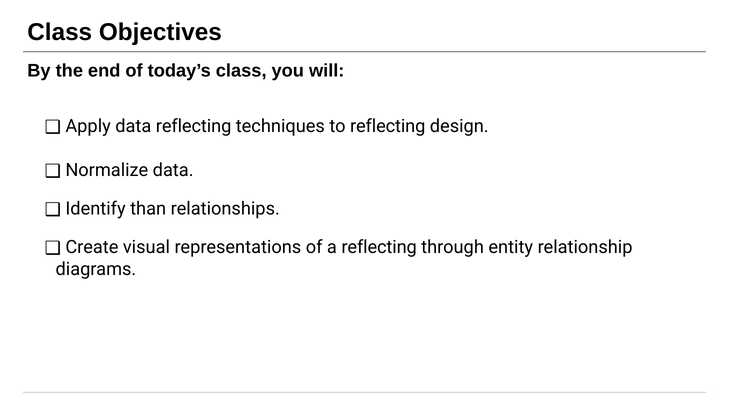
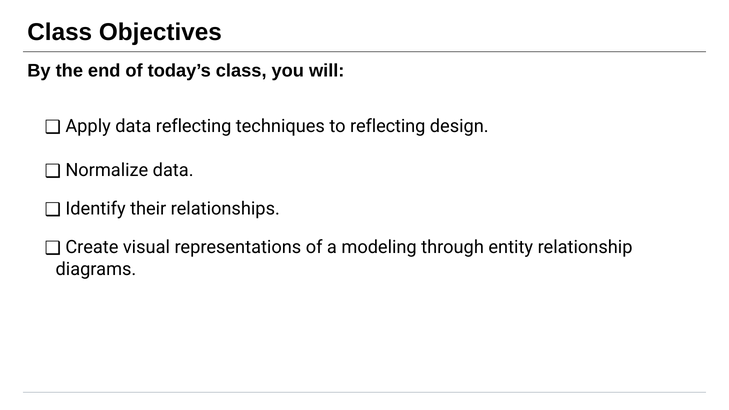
than: than -> their (148, 209)
a reflecting: reflecting -> modeling (379, 247)
